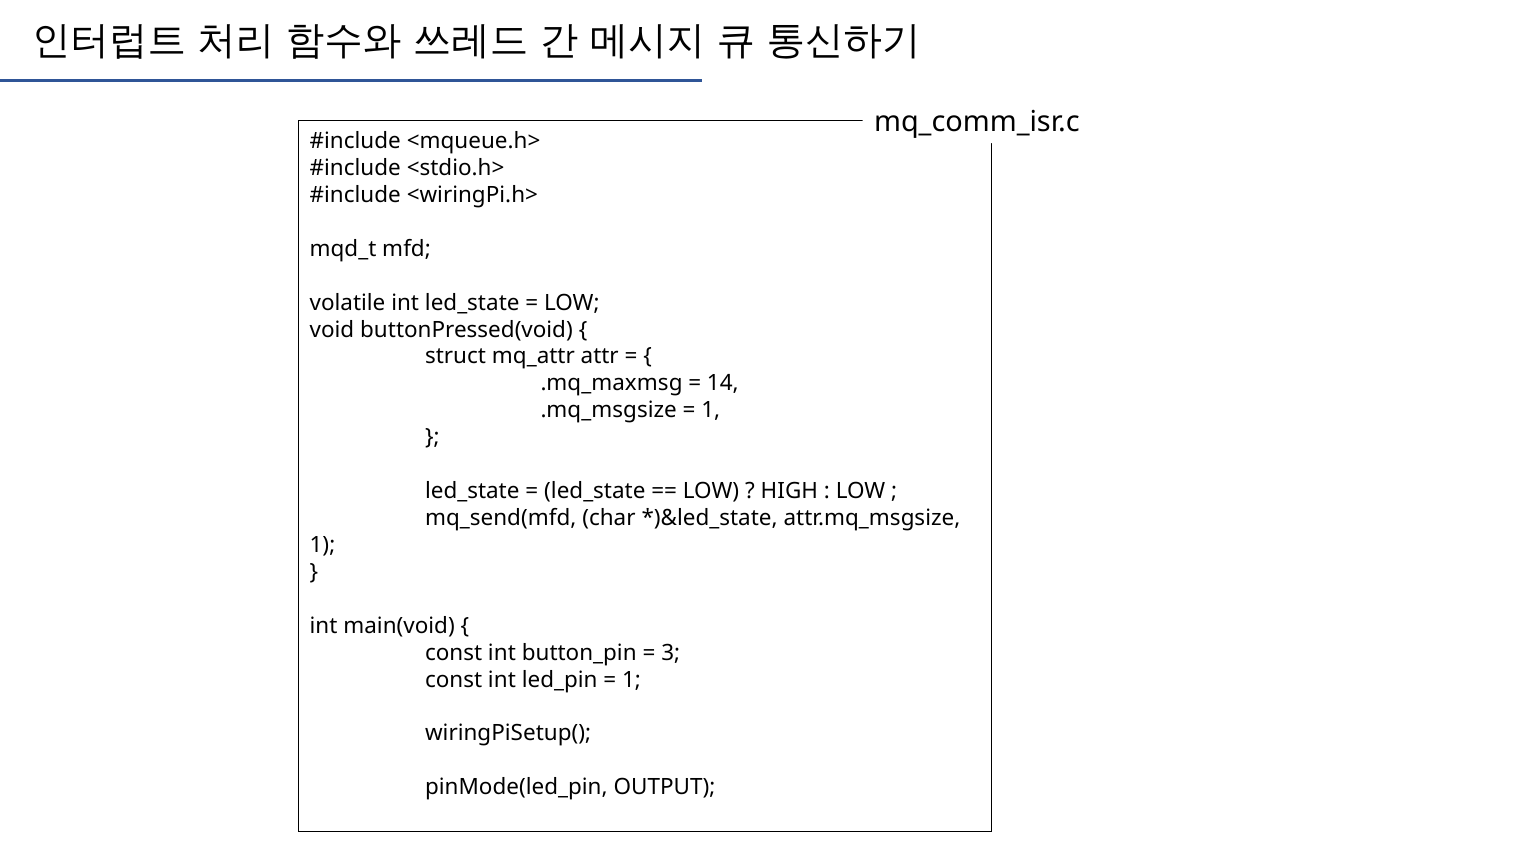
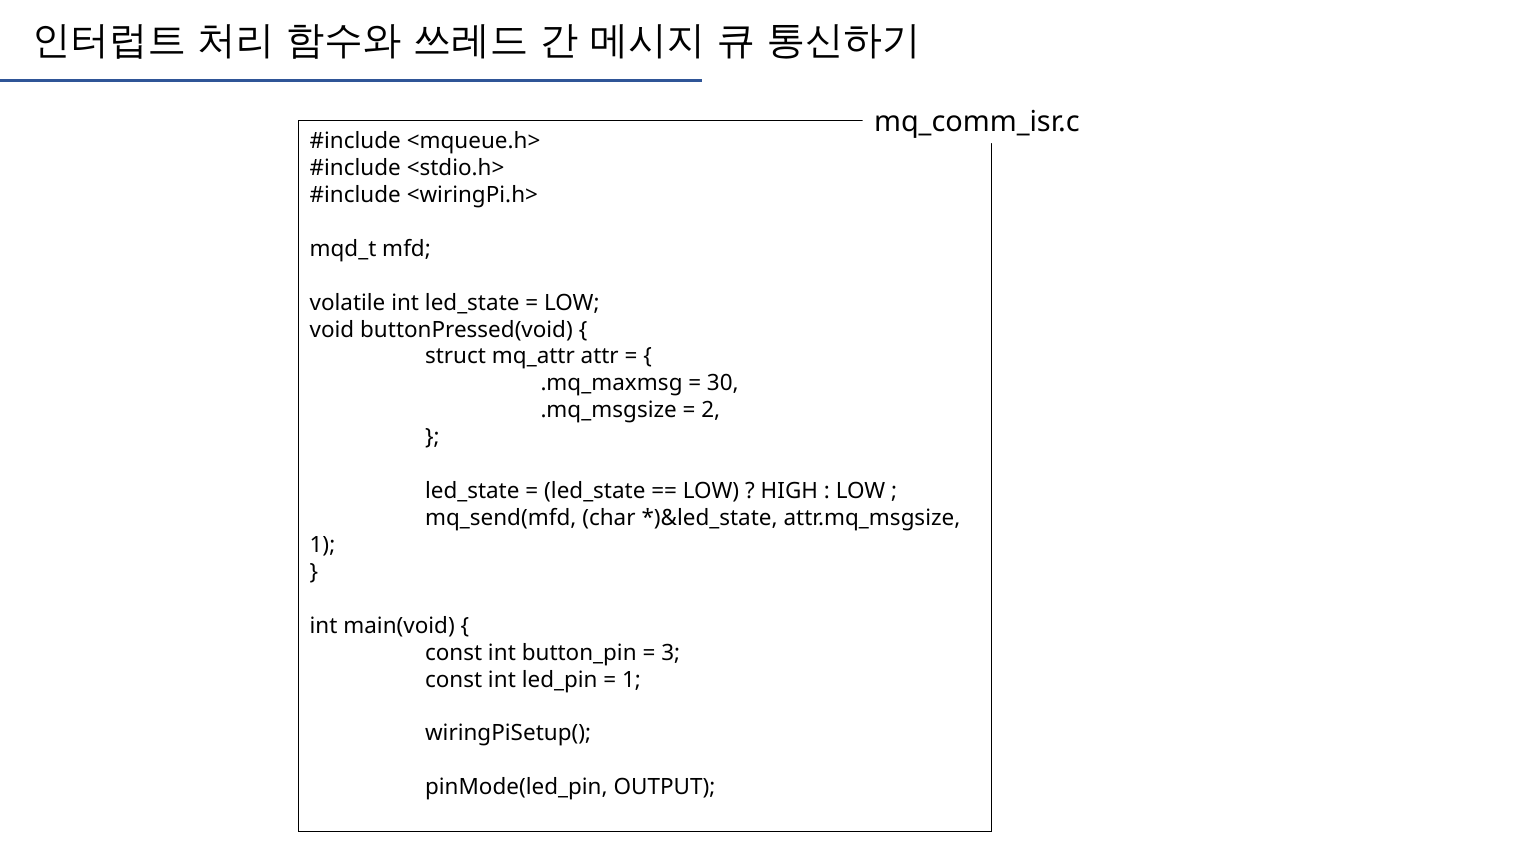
14: 14 -> 30 (723, 384)
1: 1 -> 2 (711, 411)
